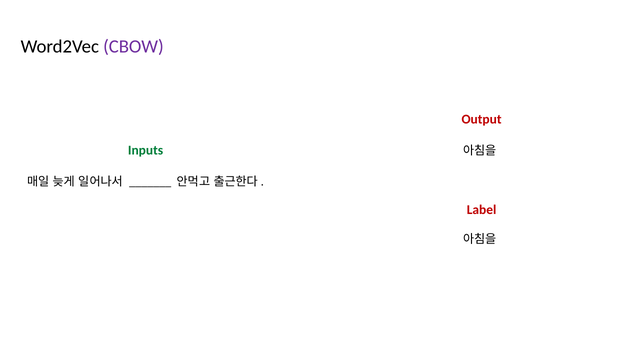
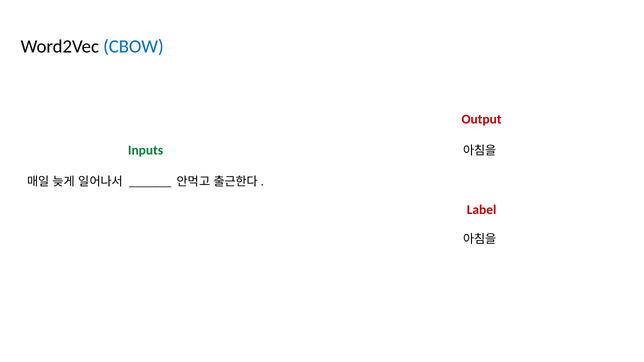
CBOW colour: purple -> blue (133, 47)
